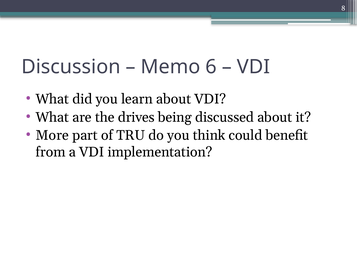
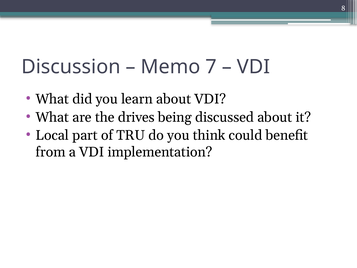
6: 6 -> 7 (211, 67)
More: More -> Local (52, 135)
